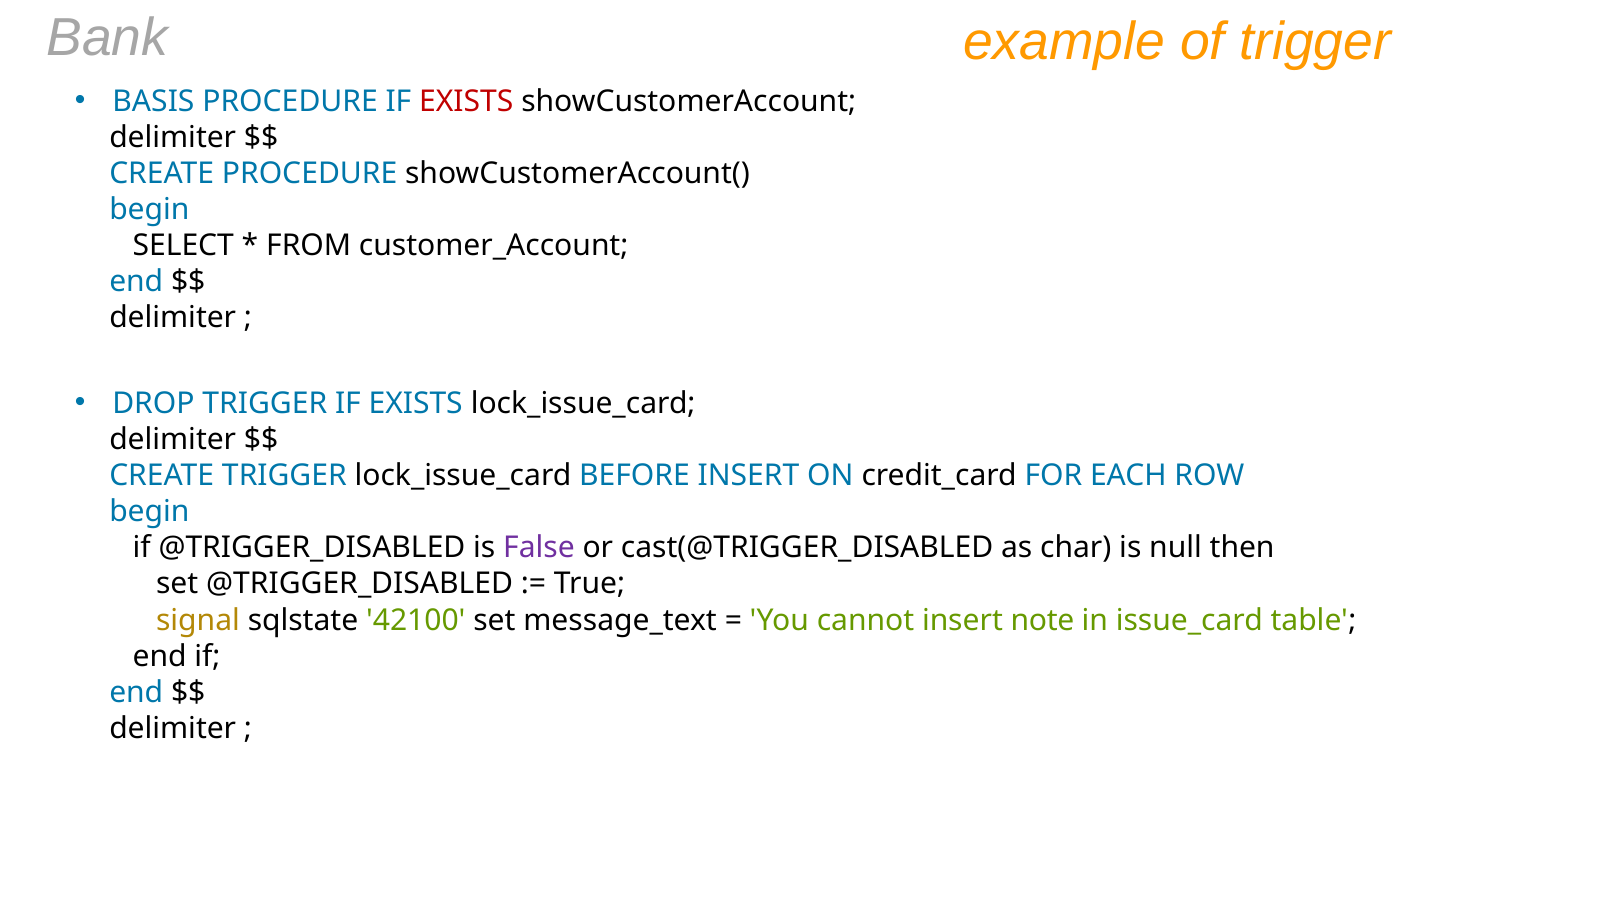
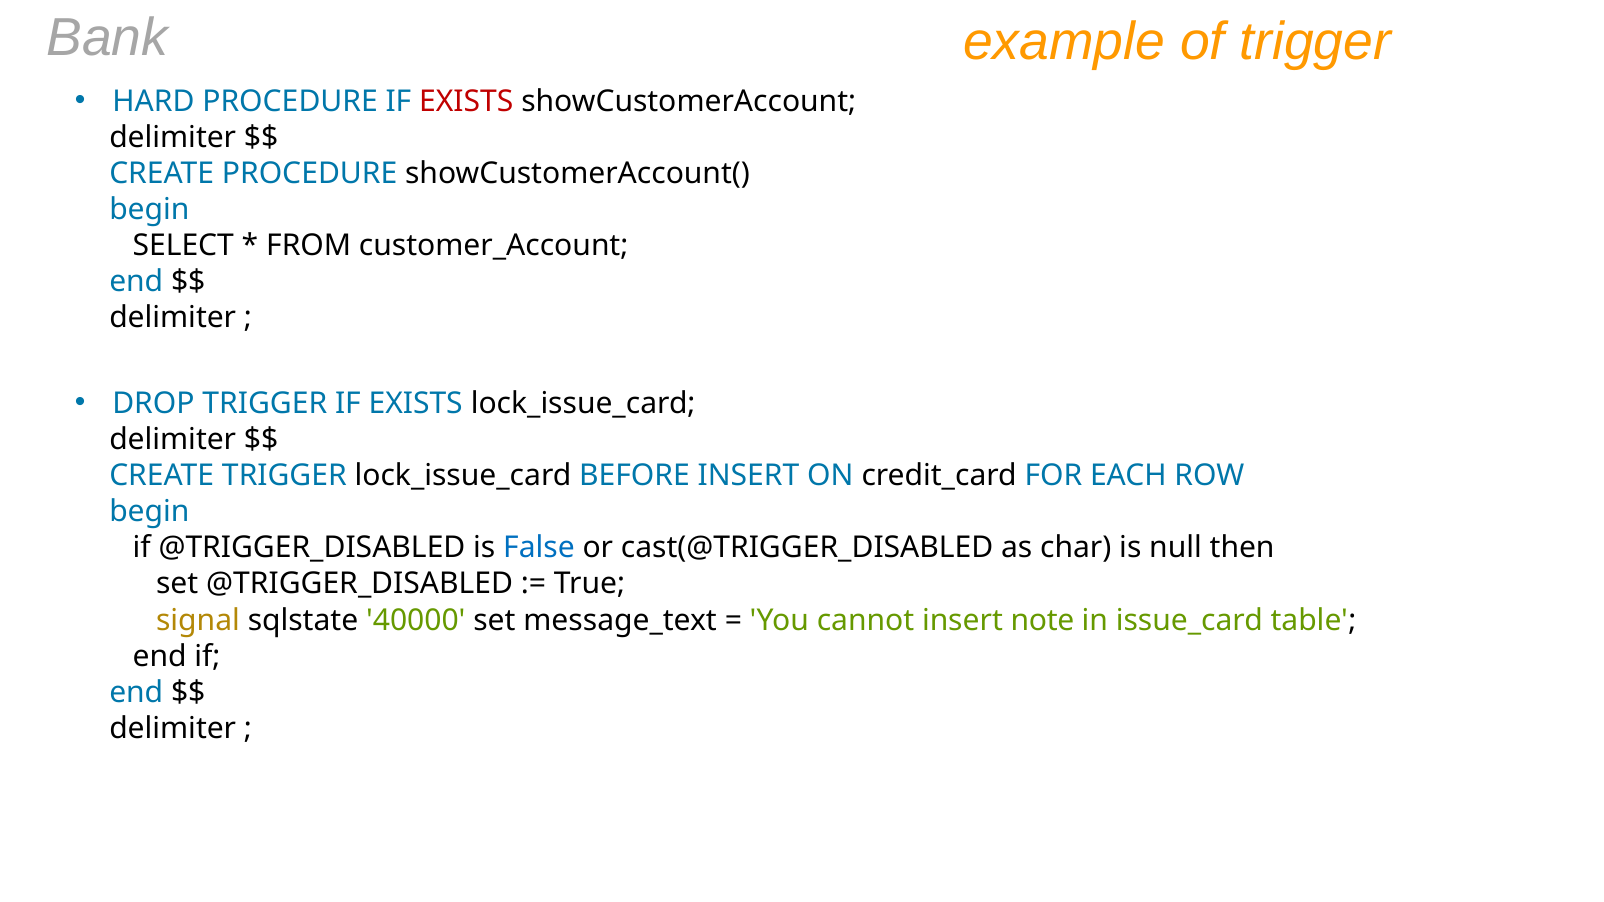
BASIS: BASIS -> HARD (153, 101)
False colour: purple -> blue (539, 548)
42100: 42100 -> 40000 (416, 620)
